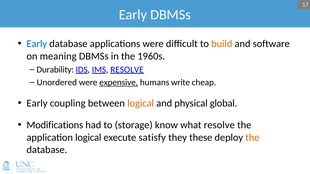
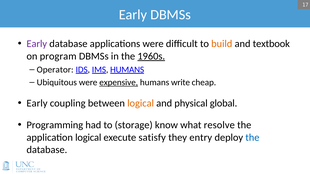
Early colour: blue -> purple (37, 44)
software: software -> textbook (271, 44)
meaning: meaning -> program (58, 56)
1960s underline: none -> present (151, 56)
Durability: Durability -> Operator (55, 70)
IMS RESOLVE: RESOLVE -> HUMANS (127, 70)
Unordered: Unordered -> Ubiquitous (57, 83)
Modifications: Modifications -> Programming (55, 125)
these: these -> entry (201, 138)
the colour: orange -> blue (252, 138)
